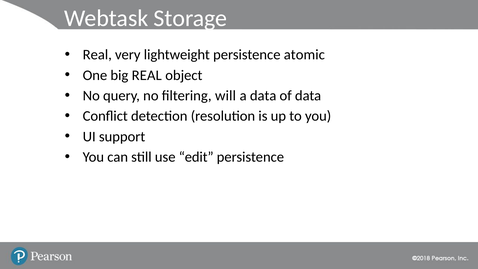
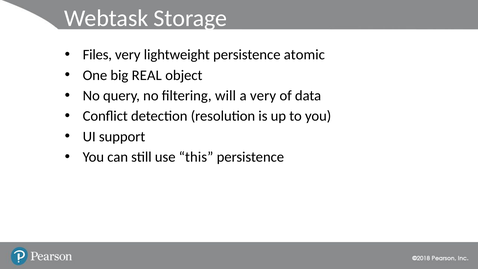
Real: Real -> Files (97, 55)
a data: data -> very (263, 96)
use edit: edit -> this (196, 157)
